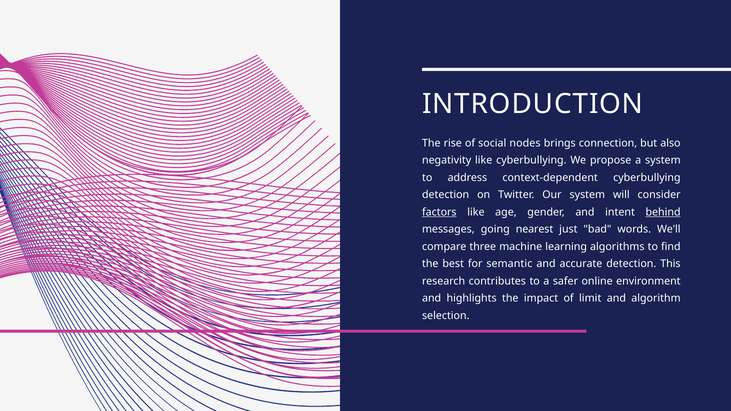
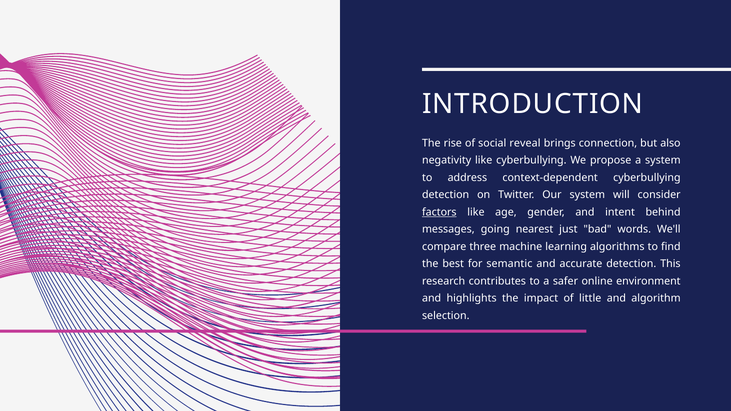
nodes: nodes -> reveal (525, 143)
behind underline: present -> none (663, 212)
limit: limit -> little (590, 298)
